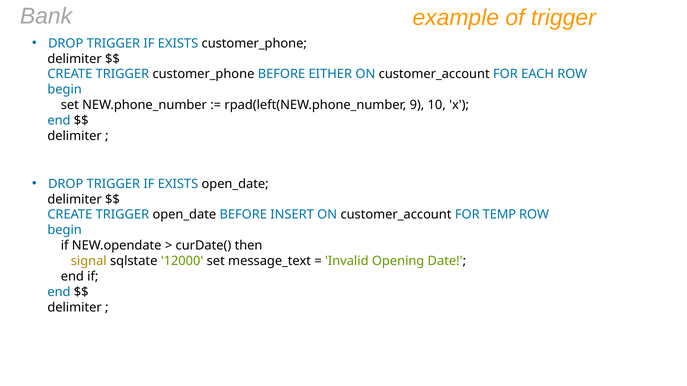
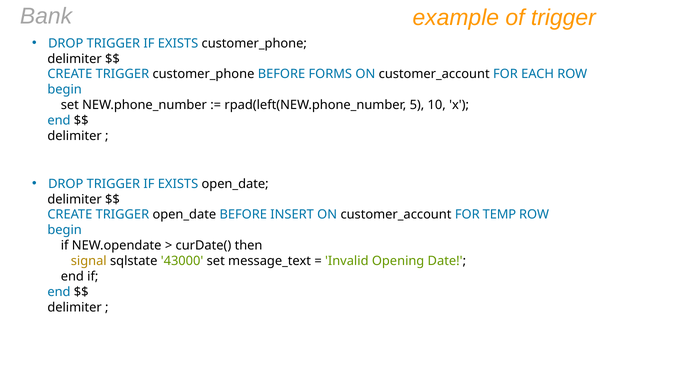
EITHER: EITHER -> FORMS (330, 74)
9: 9 -> 5 (417, 105)
12000: 12000 -> 43000 (182, 261)
